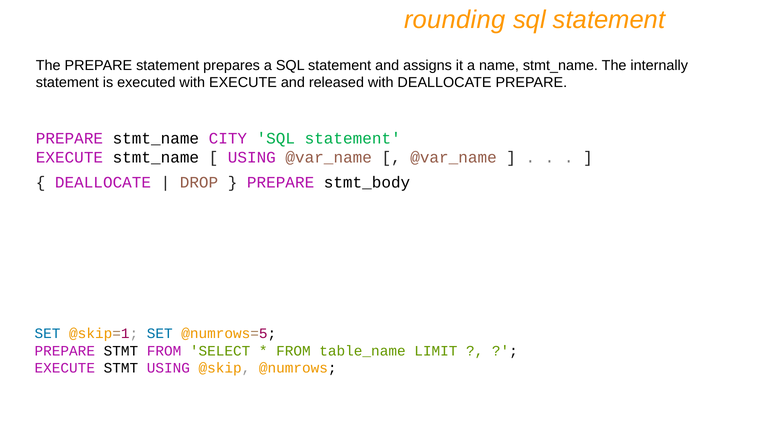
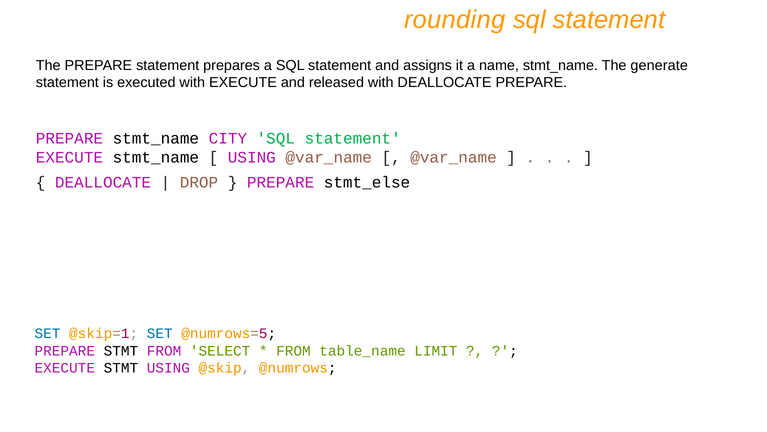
internally: internally -> generate (659, 65)
stmt_body: stmt_body -> stmt_else (367, 182)
